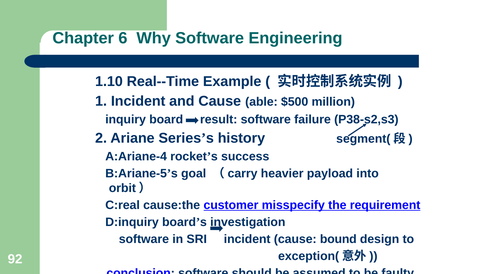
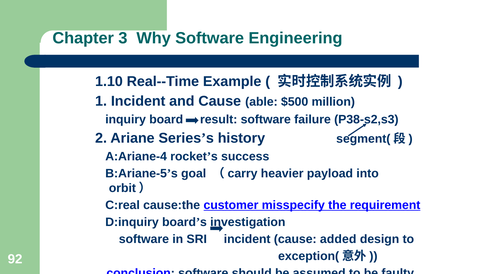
6: 6 -> 3 (123, 38)
bound: bound -> added (338, 240)
